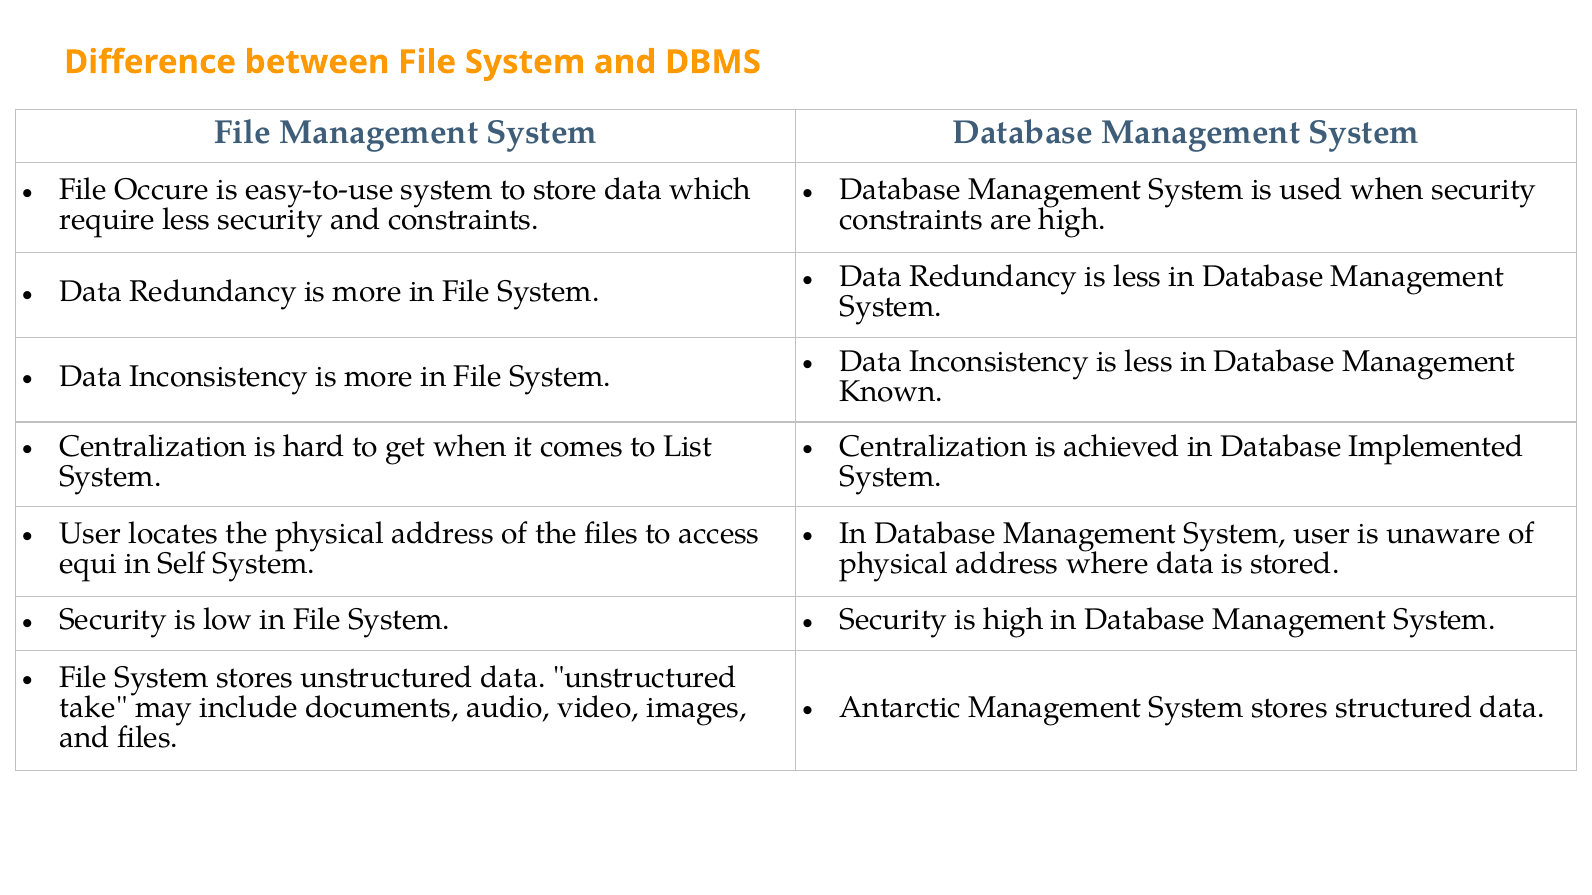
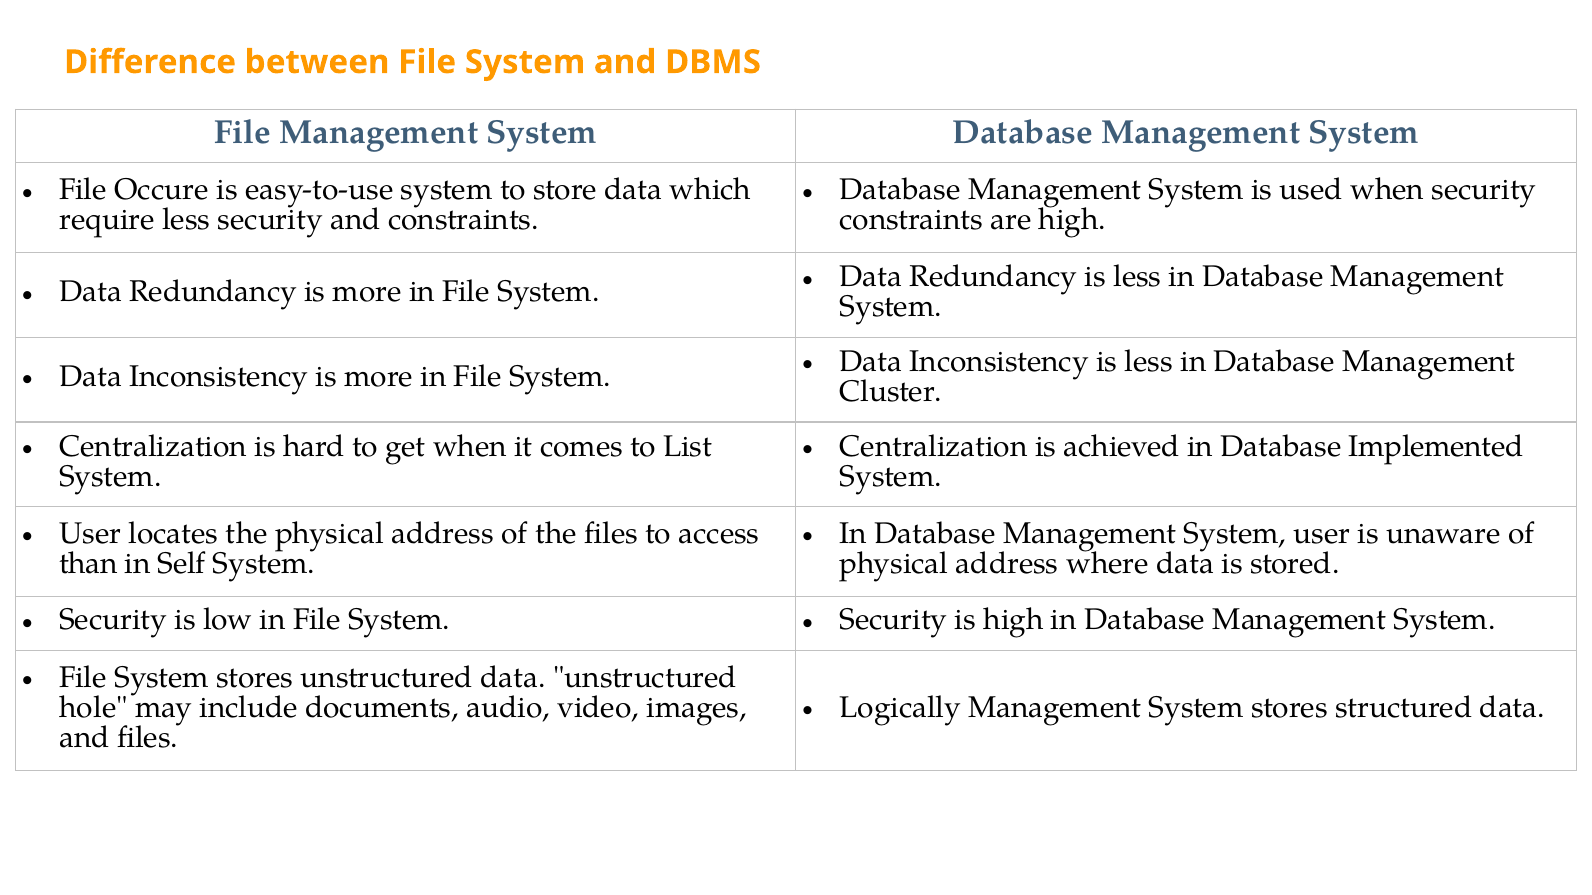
Known: Known -> Cluster (891, 392)
equi: equi -> than (88, 564)
Antarctic: Antarctic -> Logically (900, 708)
take: take -> hole (94, 708)
